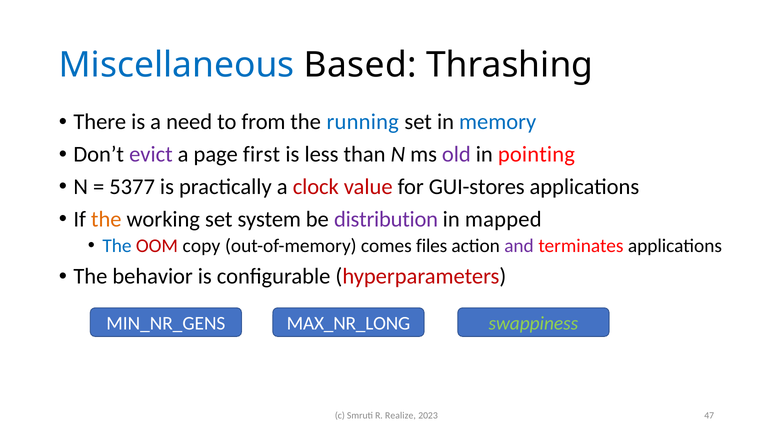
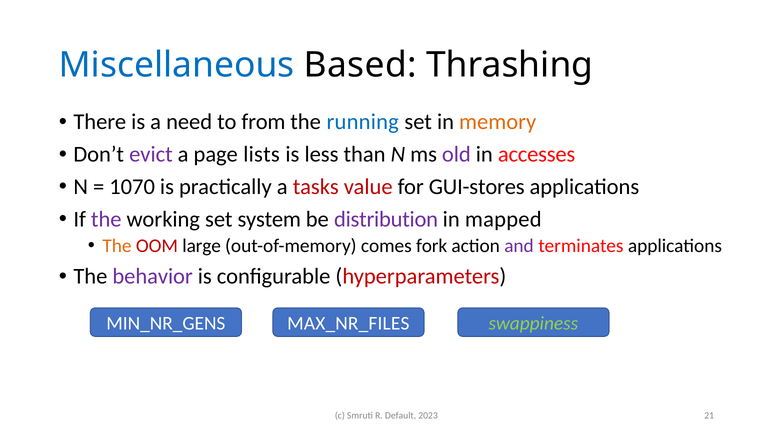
memory colour: blue -> orange (498, 122)
first: first -> lists (262, 154)
pointing: pointing -> accesses (537, 154)
5377: 5377 -> 1070 (132, 187)
clock: clock -> tasks (316, 187)
the colour: orange -> purple (106, 219)
The colour: blue -> orange (117, 246)
copy: copy -> large (202, 246)
files: files -> fork (432, 246)
behavior colour: black -> purple (153, 276)
MAX_NR_LONG: MAX_NR_LONG -> MAX_NR_FILES (348, 323)
Realize: Realize -> Default (401, 415)
47: 47 -> 21 (709, 415)
